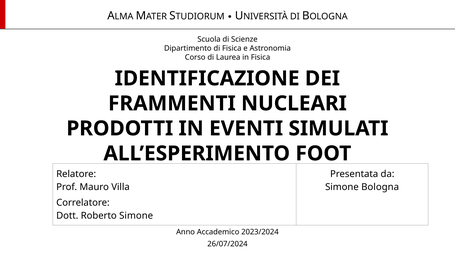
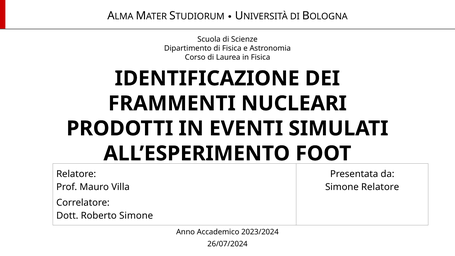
Simone Bologna: Bologna -> Relatore (380, 187)
